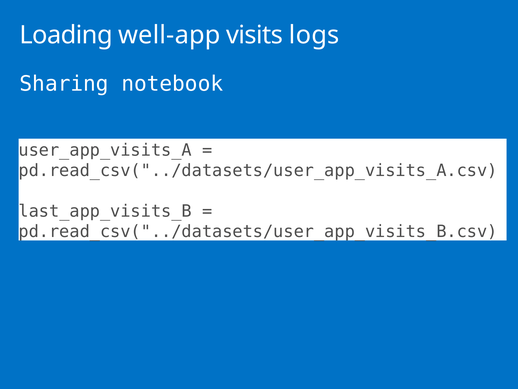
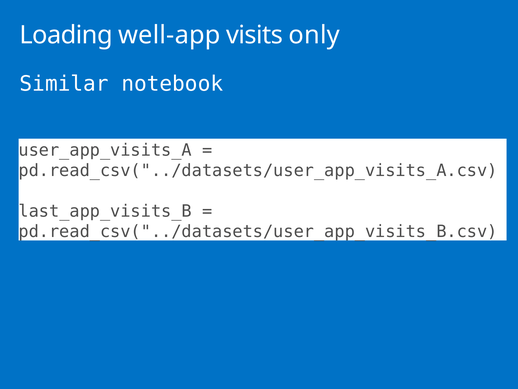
logs: logs -> only (314, 35)
Sharing: Sharing -> Similar (64, 84)
